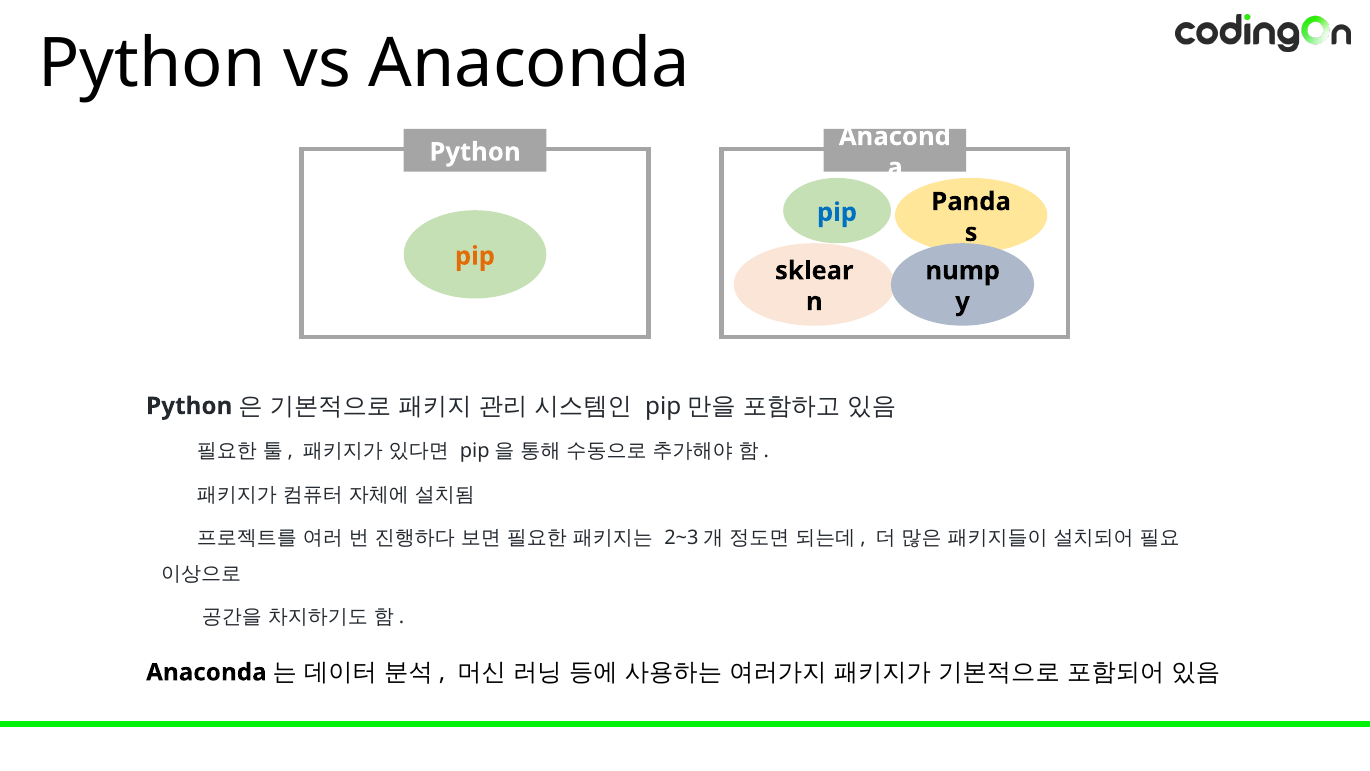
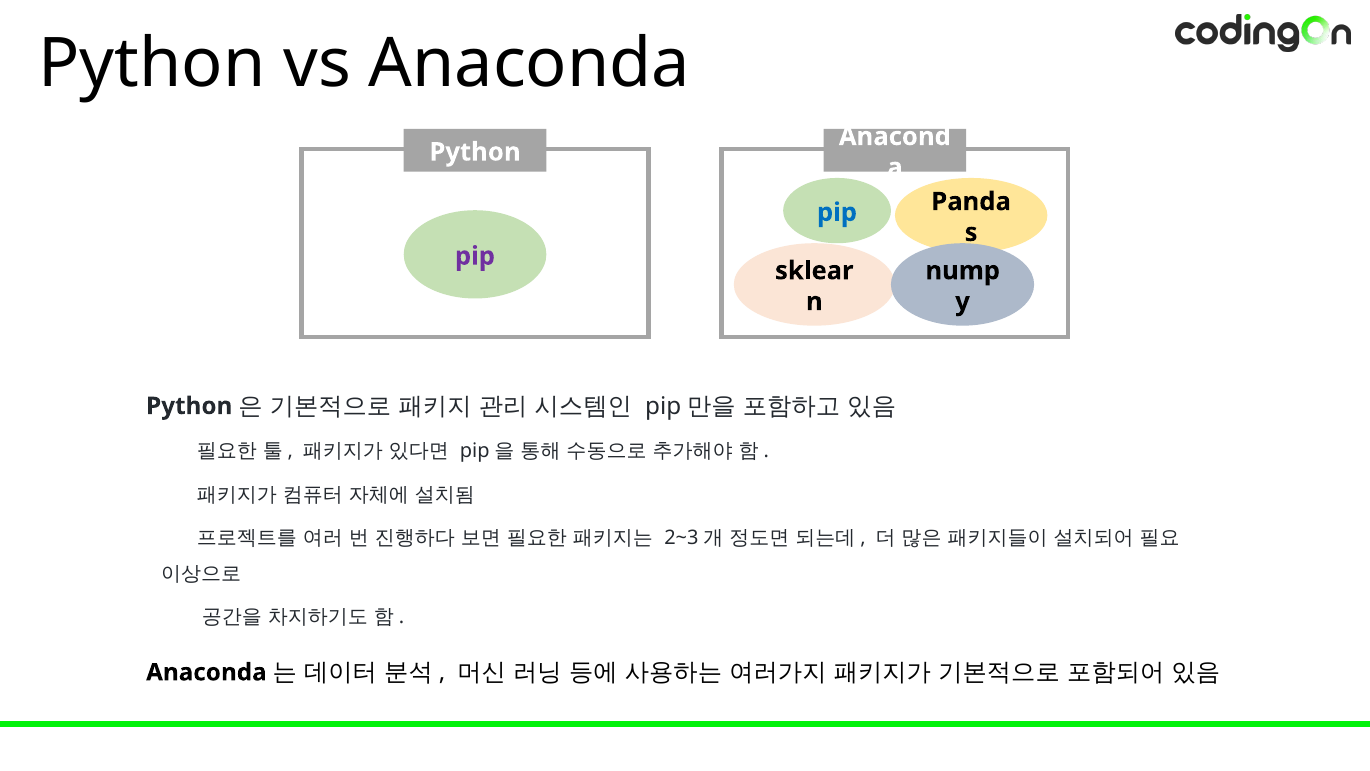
pip colour: orange -> purple (475, 256)
